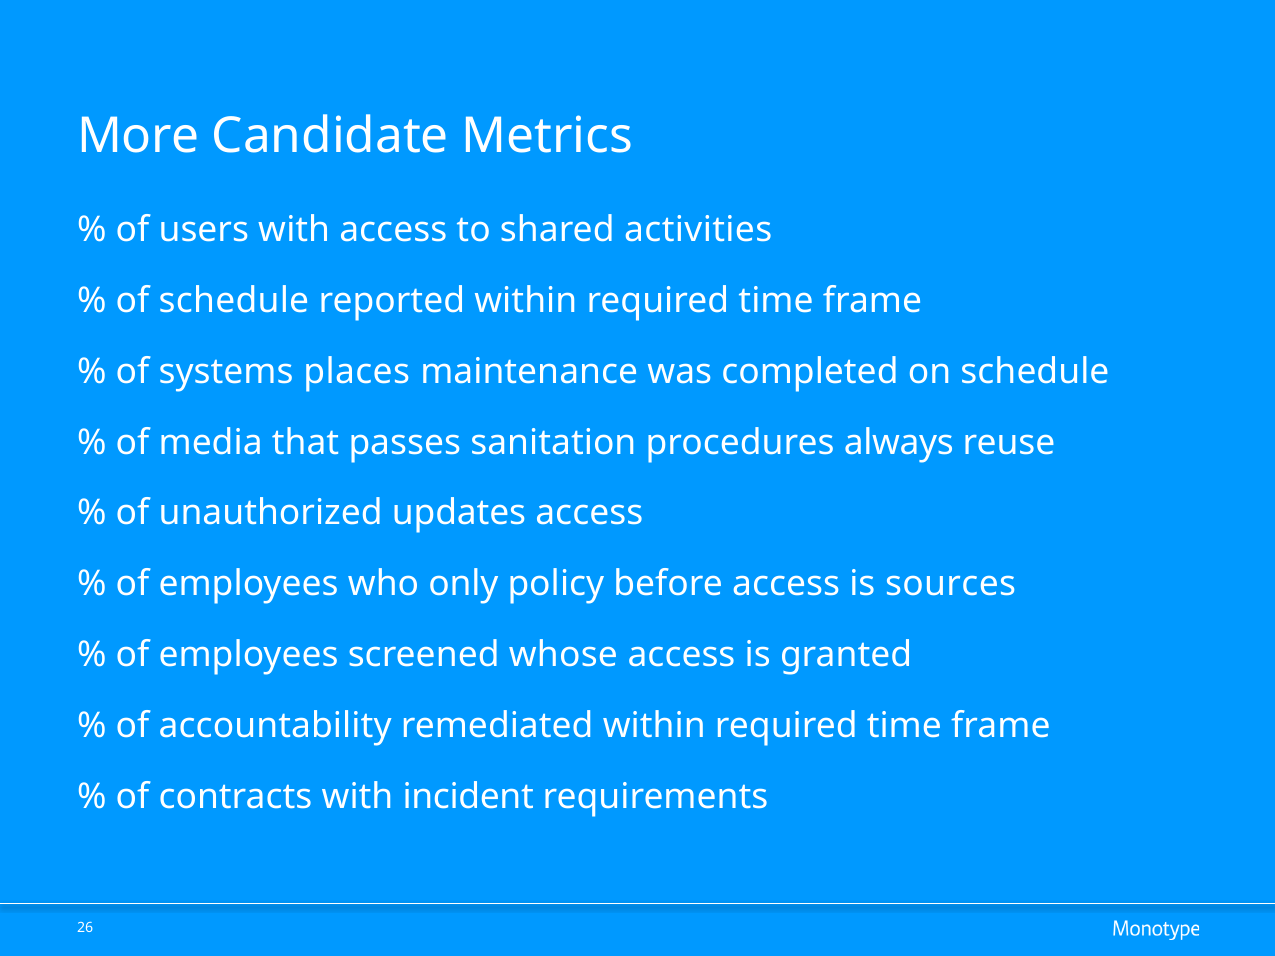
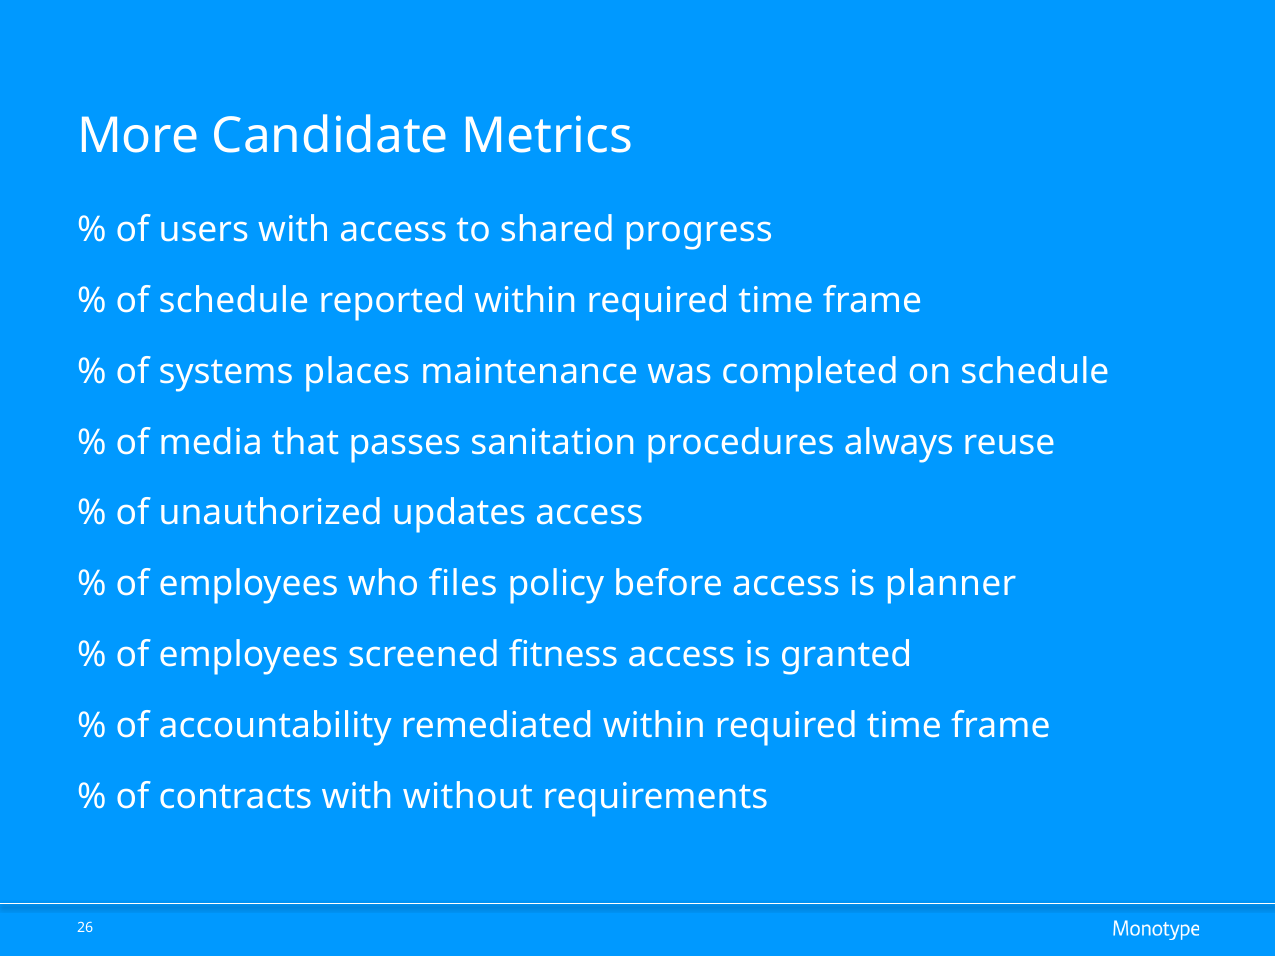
activities: activities -> progress (698, 230)
only: only -> files (463, 584)
sources: sources -> planner (951, 584)
whose: whose -> fitness (564, 655)
incident: incident -> without (468, 797)
